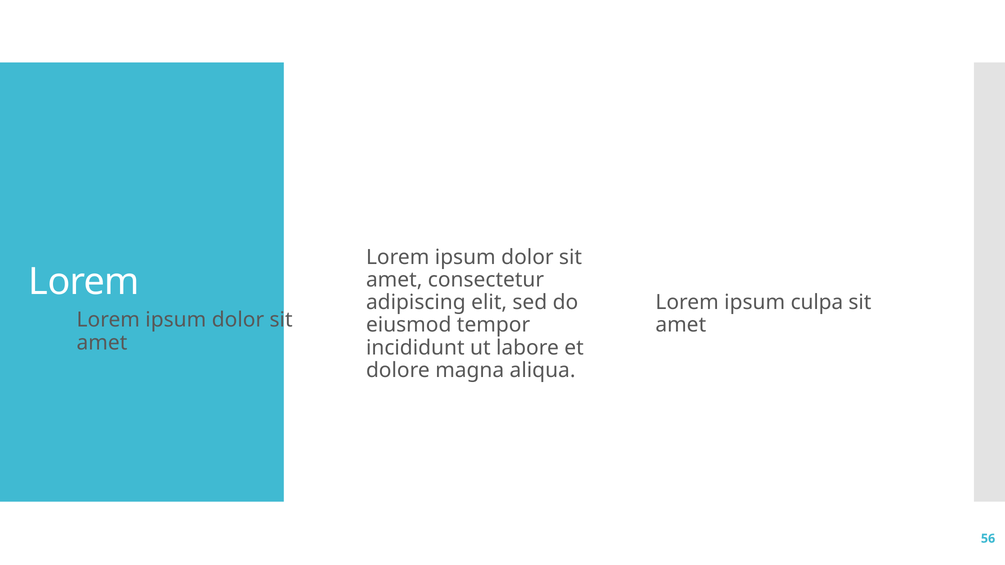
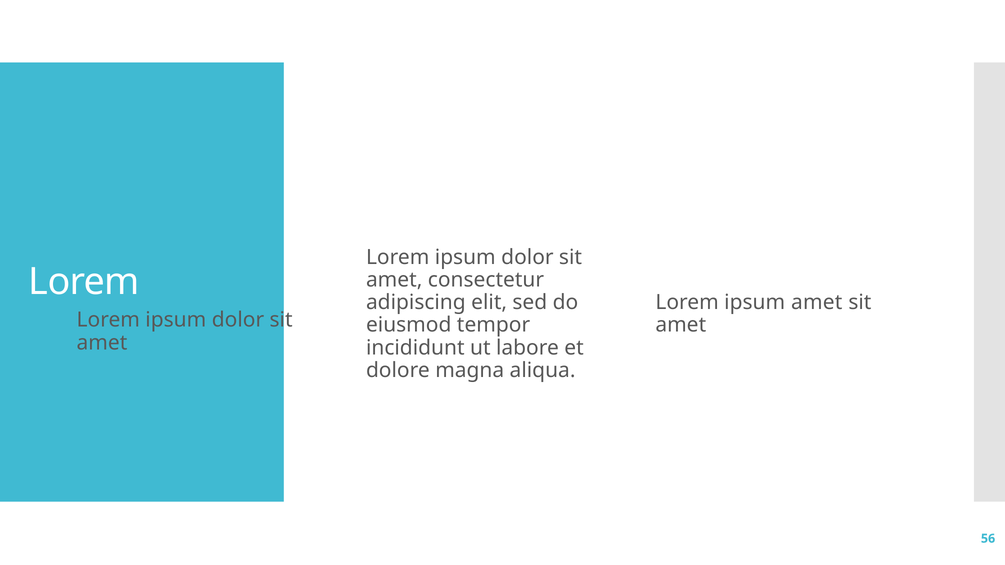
ipsum culpa: culpa -> amet (817, 303)
